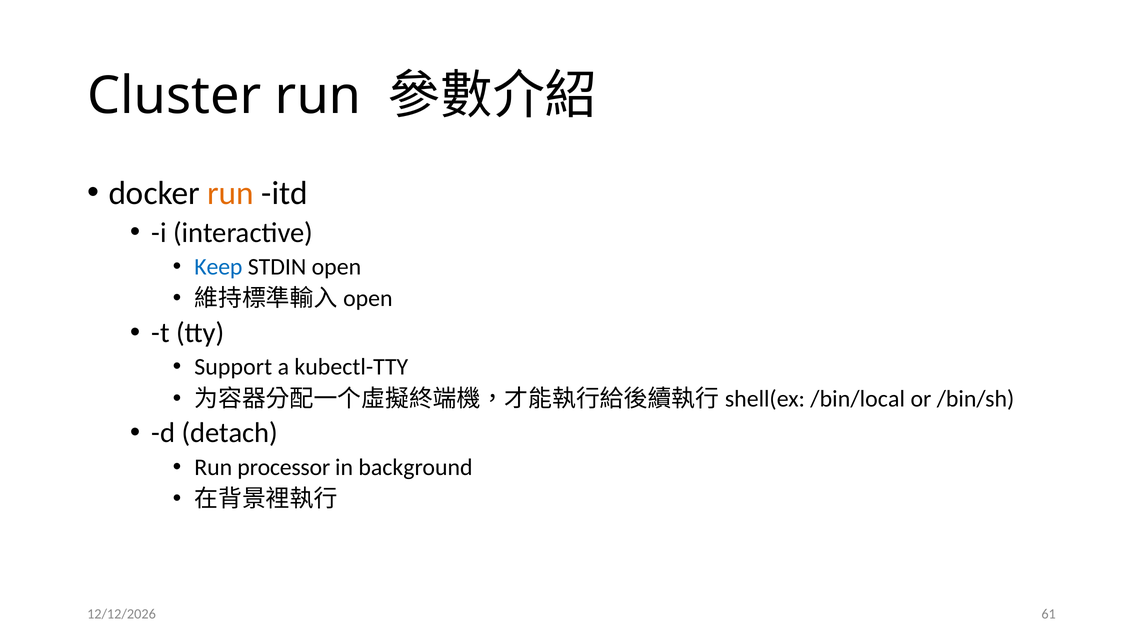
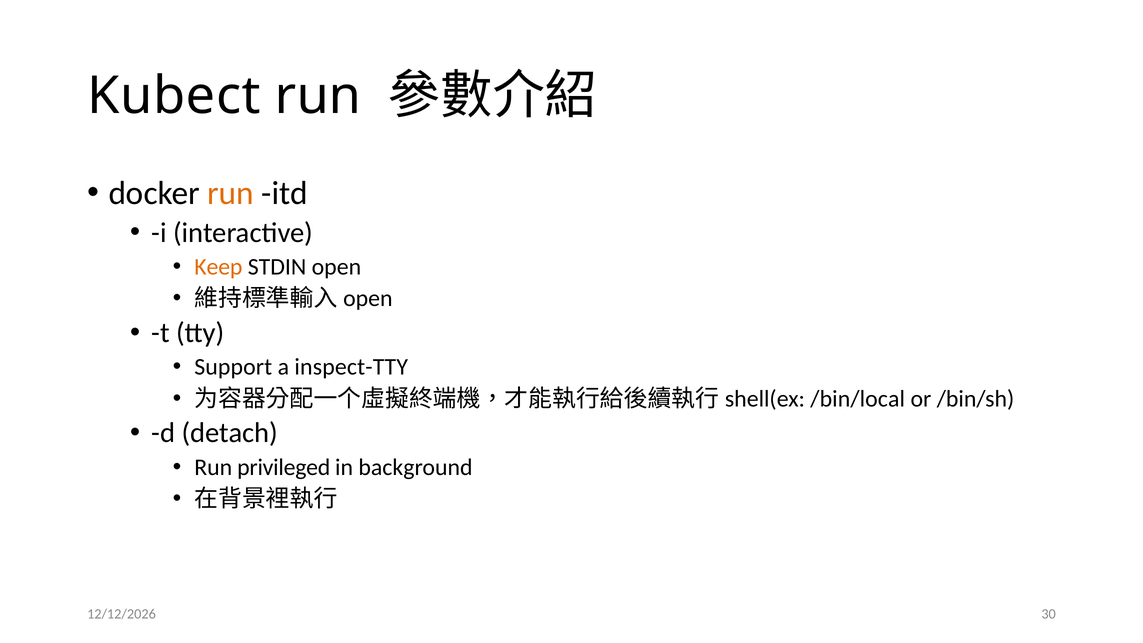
Cluster: Cluster -> Kubect (174, 96)
Keep colour: blue -> orange (218, 267)
kubectl-TTY: kubectl-TTY -> inspect-TTY (351, 367)
processor: processor -> privileged (284, 467)
61: 61 -> 30 (1049, 614)
